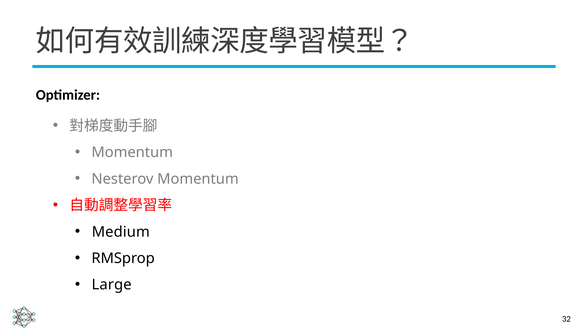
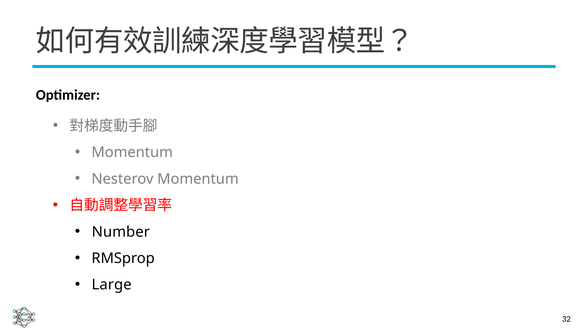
Medium: Medium -> Number (121, 232)
